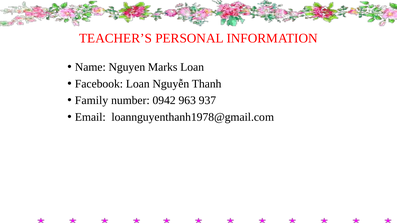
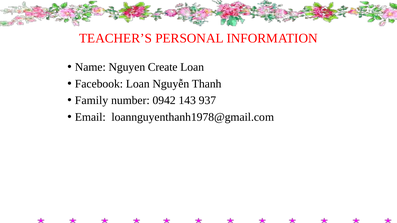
Marks: Marks -> Create (163, 67)
963: 963 -> 143 (187, 101)
